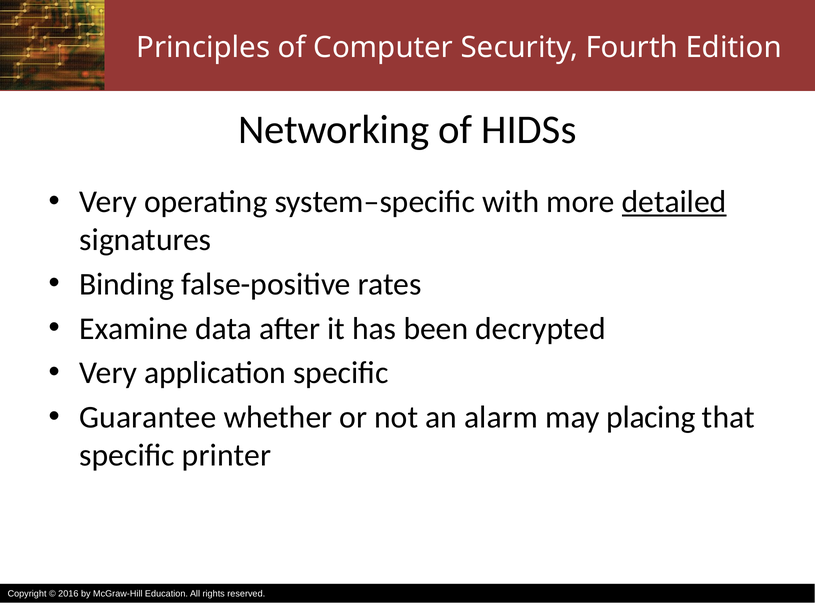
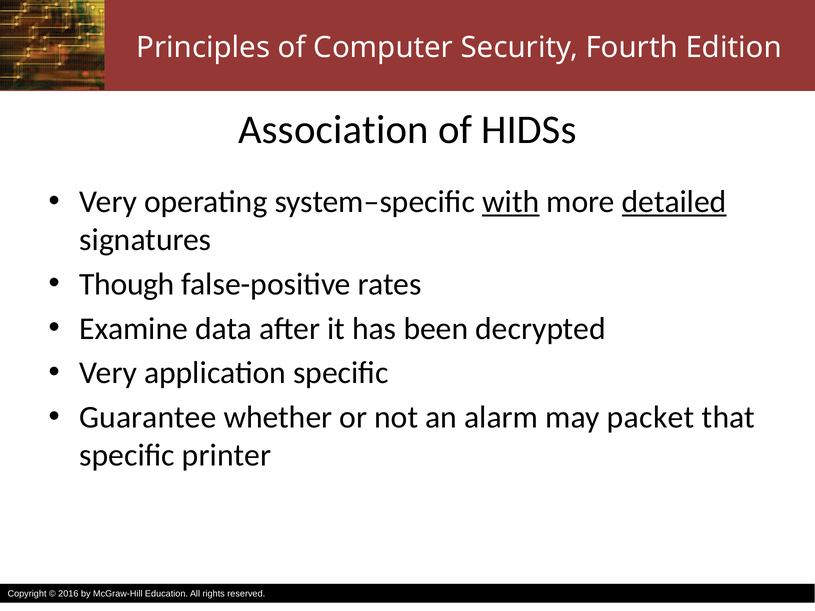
Networking: Networking -> Association (333, 130)
with underline: none -> present (511, 202)
Binding: Binding -> Though (127, 284)
placing: placing -> packet (651, 418)
